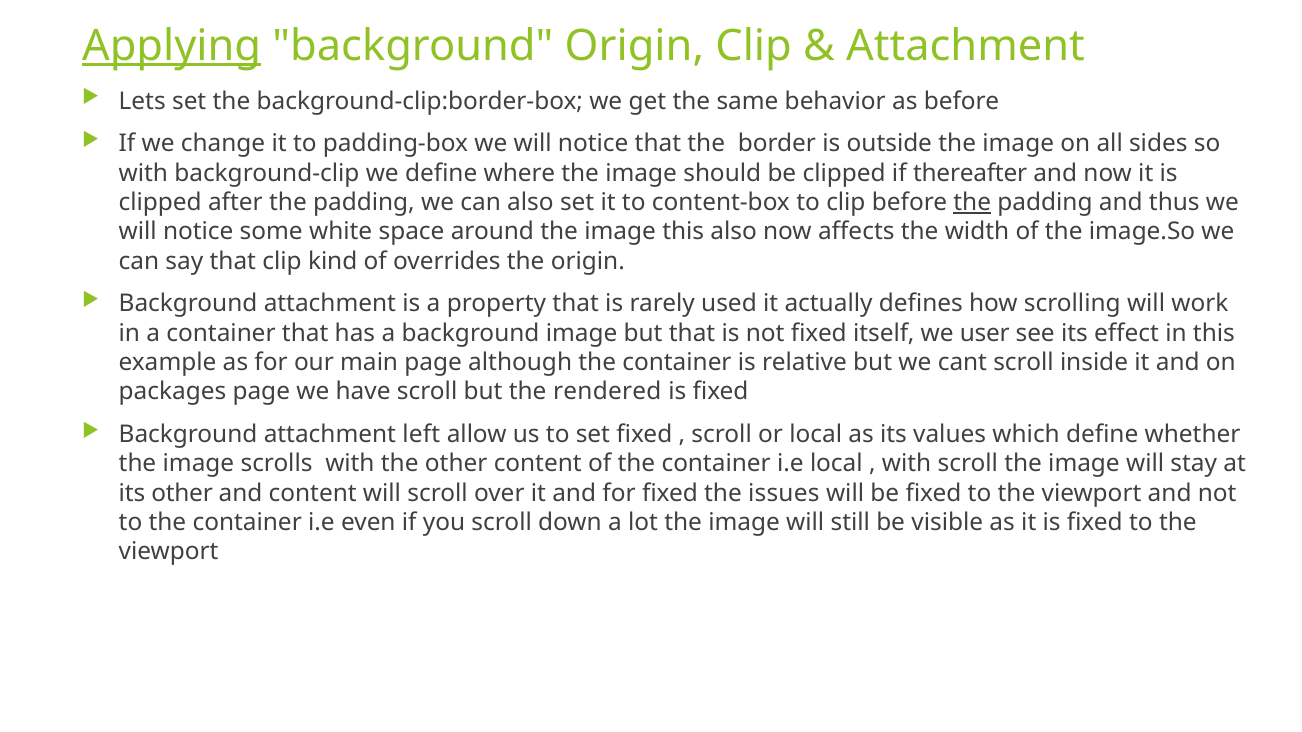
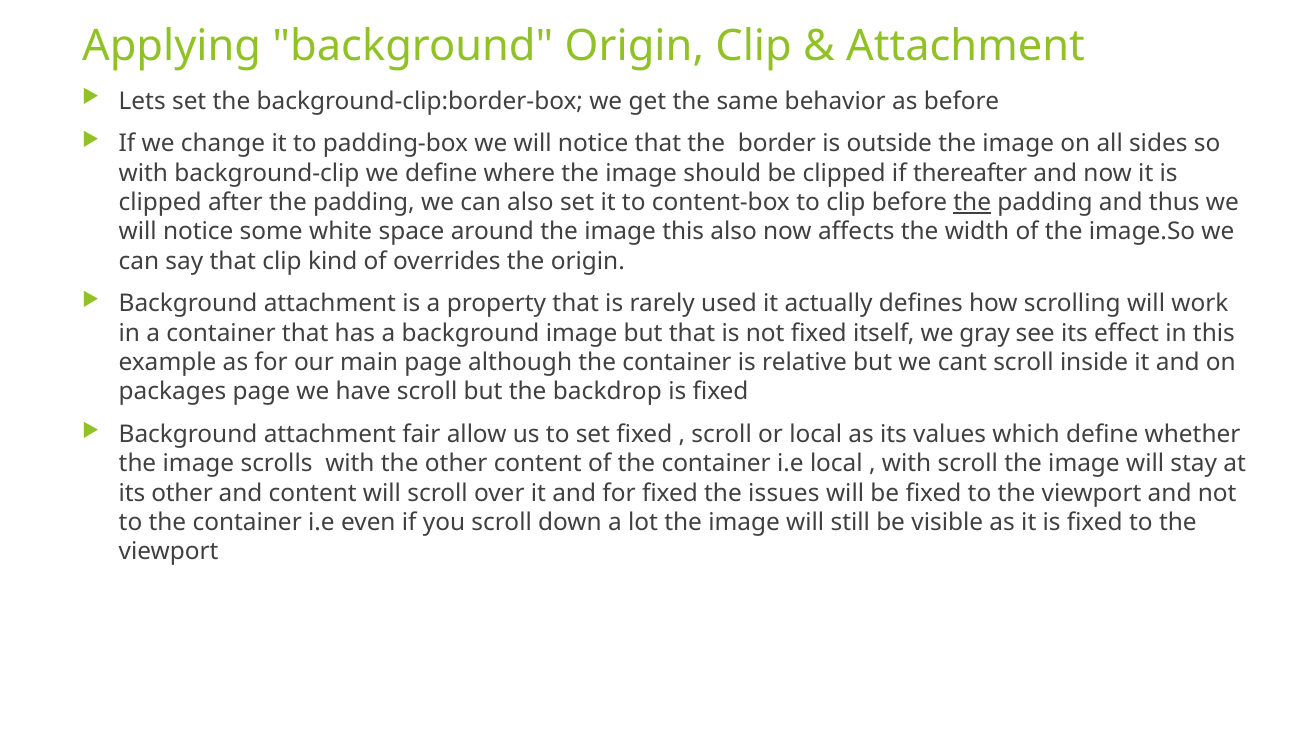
Applying underline: present -> none (172, 46)
user: user -> gray (985, 333)
rendered: rendered -> backdrop (607, 392)
left: left -> fair (421, 435)
